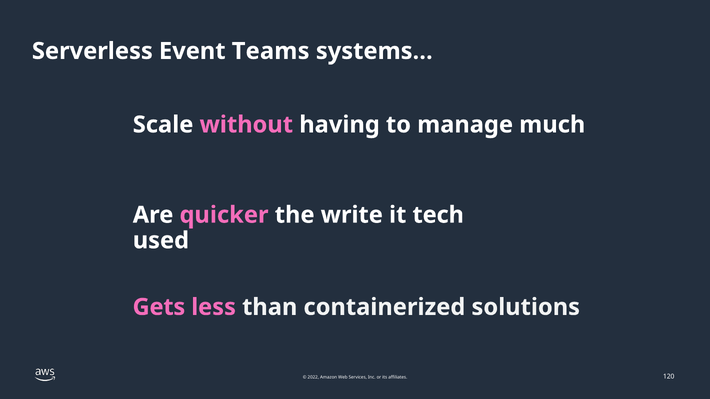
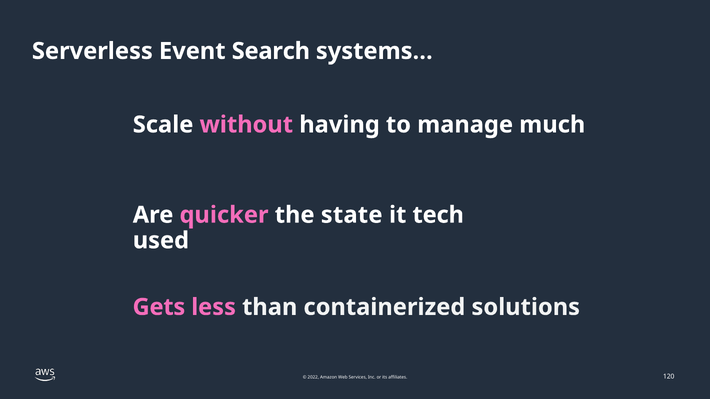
Teams: Teams -> Search (271, 51)
write: write -> state (352, 215)
